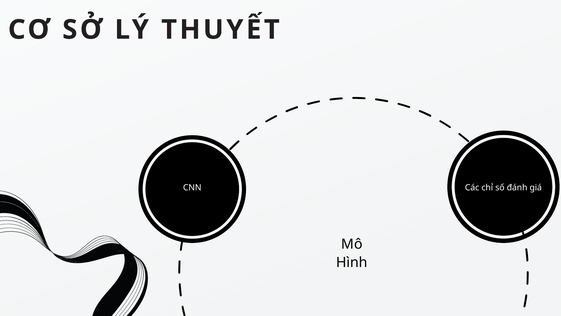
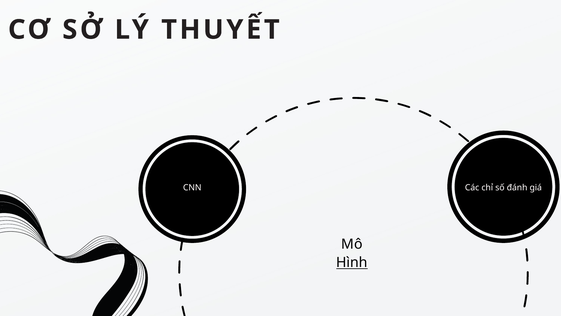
Hình underline: none -> present (352, 262)
